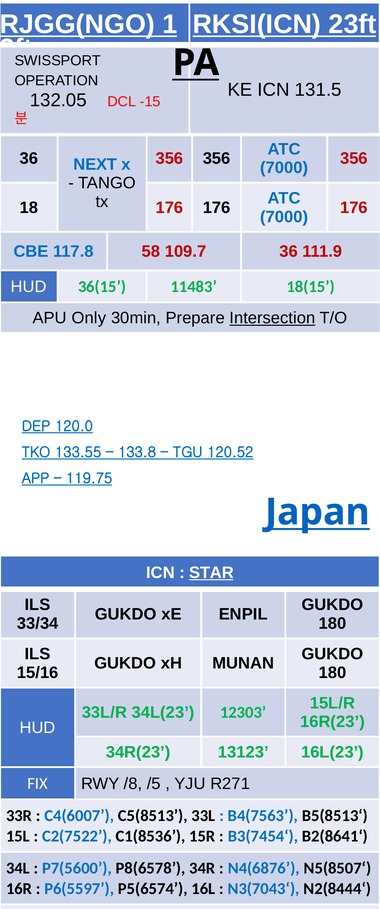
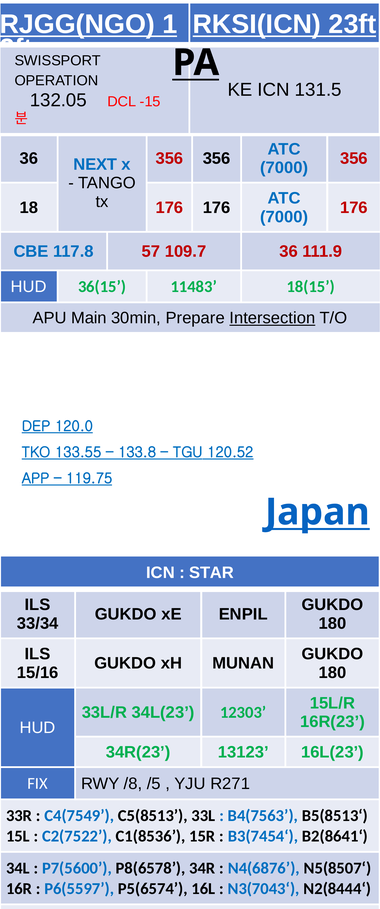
58: 58 -> 57 (151, 251)
Only: Only -> Main (89, 318)
STAR underline: present -> none (211, 573)
C4(6007: C4(6007 -> C4(7549 (79, 816)
